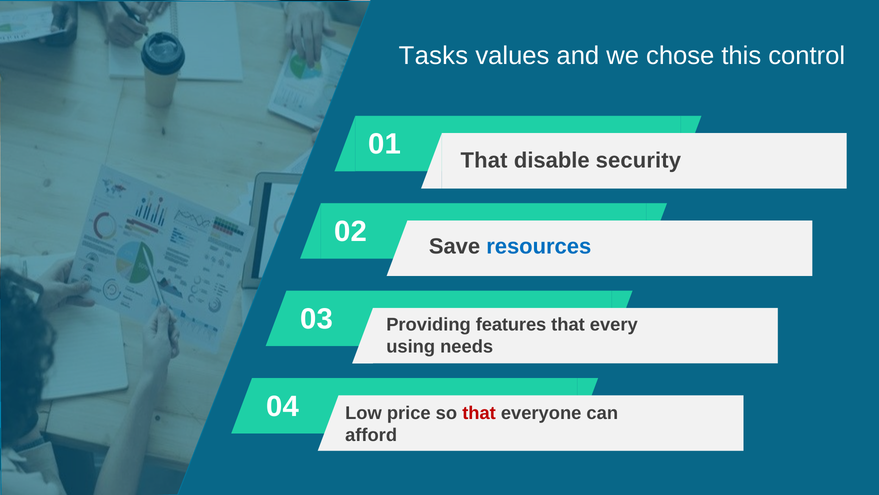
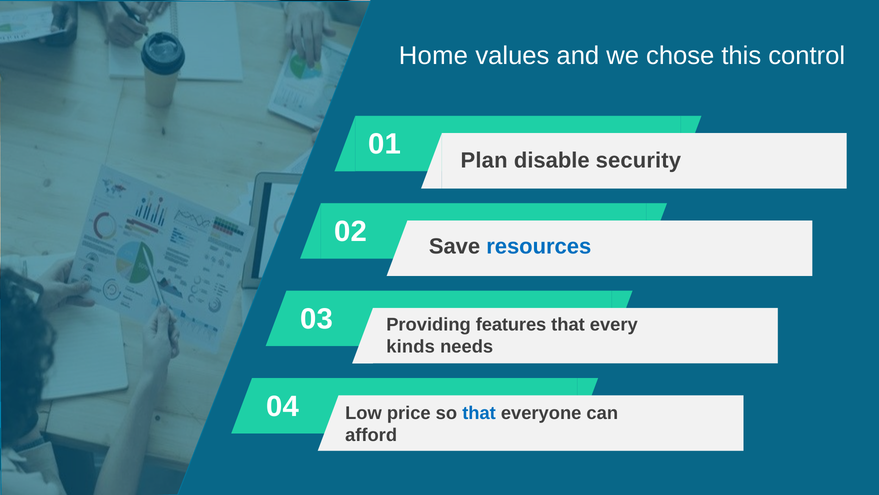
Tasks: Tasks -> Home (433, 56)
That: That -> Plan (484, 160)
using: using -> kinds (411, 346)
that colour: red -> blue (479, 413)
